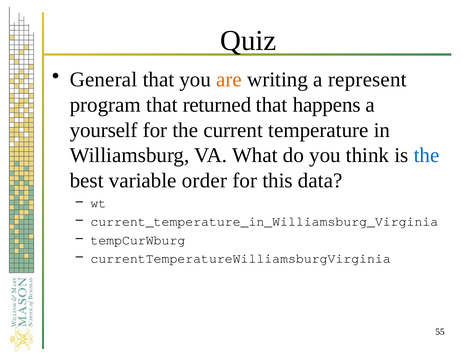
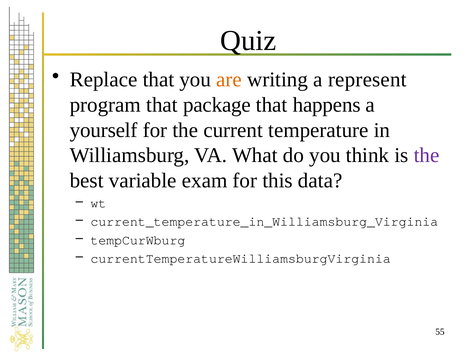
General: General -> Replace (104, 80)
returned: returned -> package (217, 105)
the colour: blue -> purple (427, 155)
order: order -> exam (205, 180)
